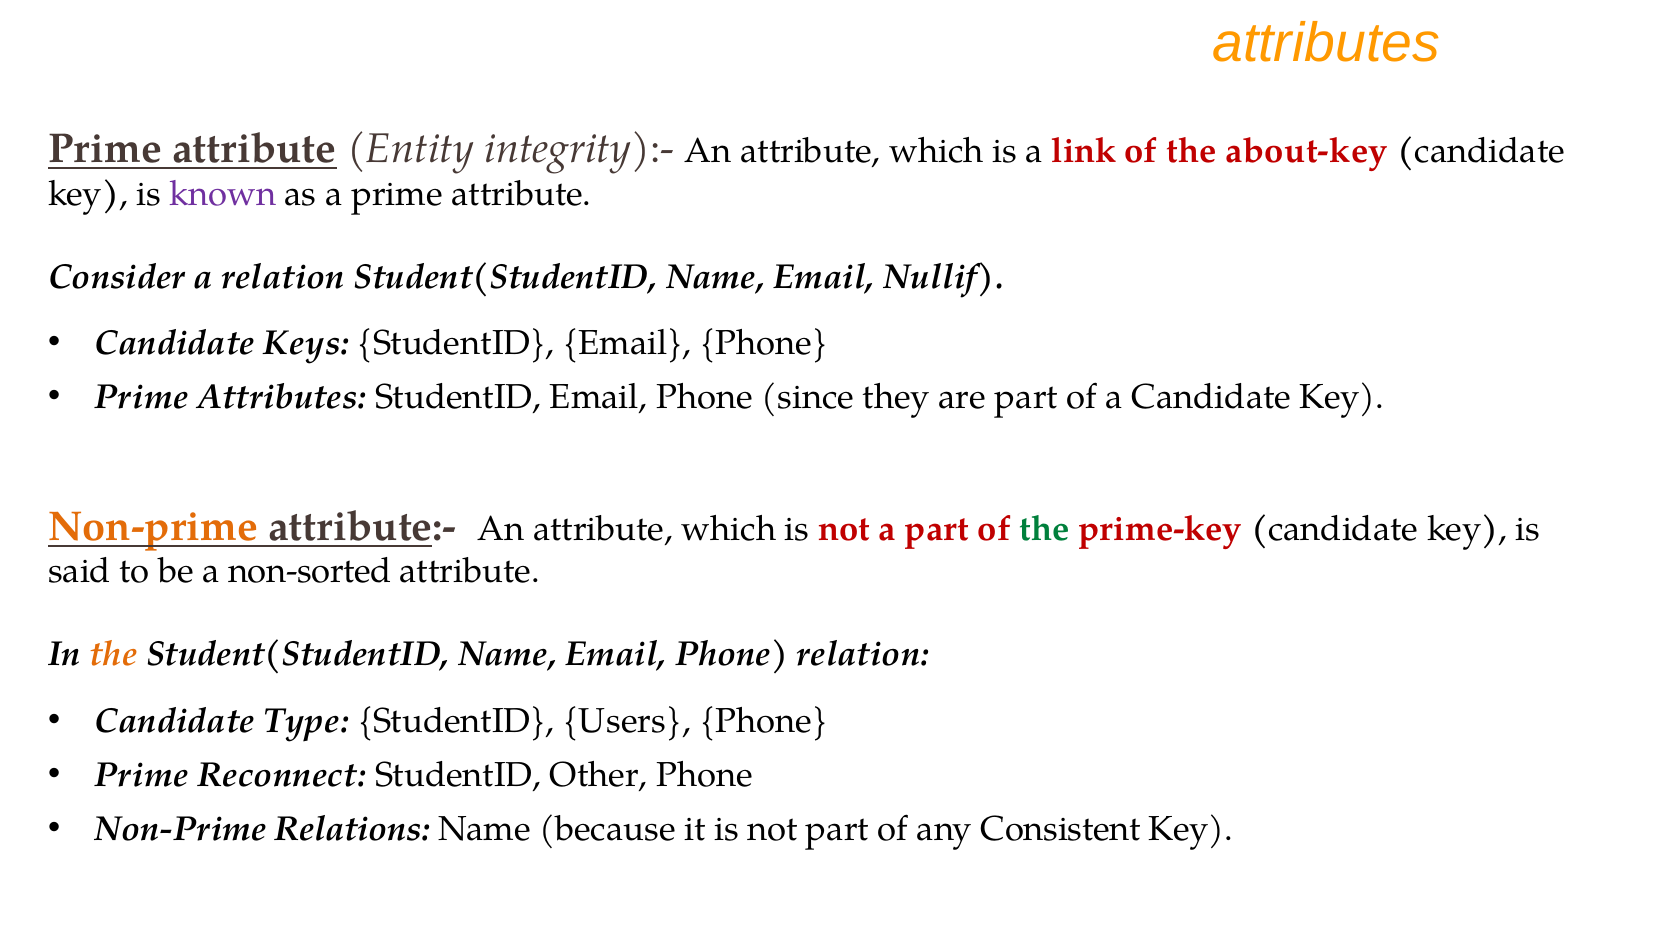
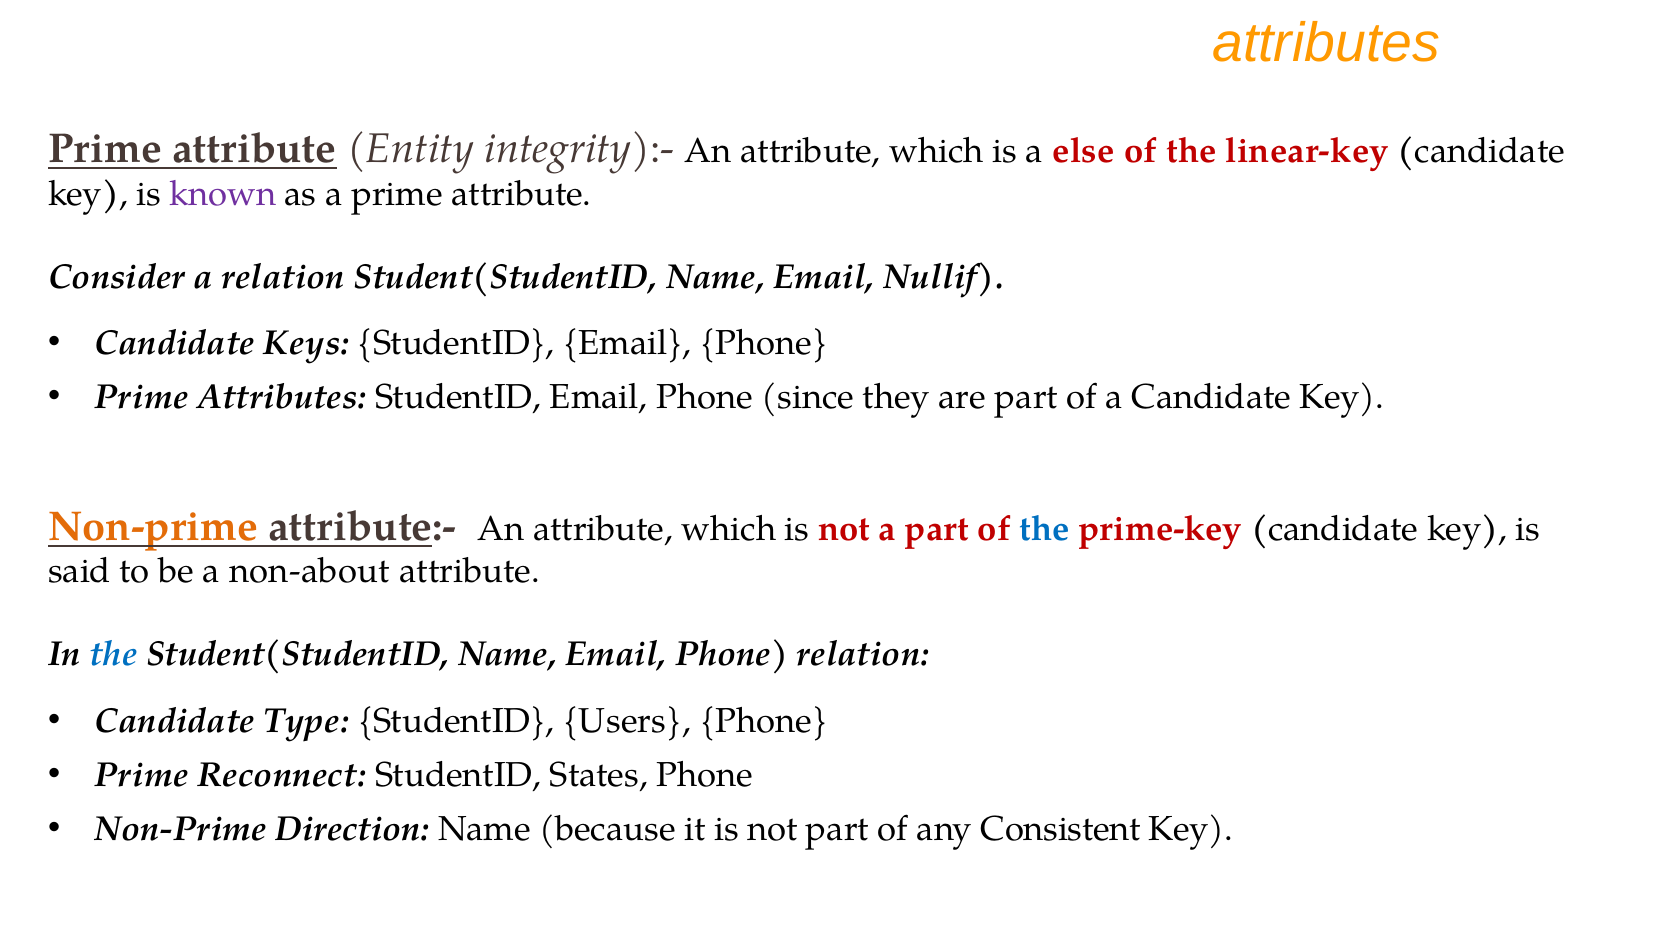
link: link -> else (1084, 151)
about-key: about-key -> linear-key (1307, 151)
the colour: green -> blue (1045, 528)
non-sorted: non-sorted -> non-about (310, 571)
the colour: orange -> blue (113, 654)
Other: Other -> States (599, 775)
Relations: Relations -> Direction (352, 829)
